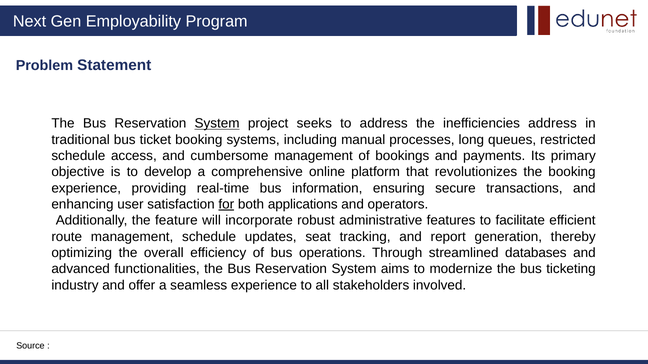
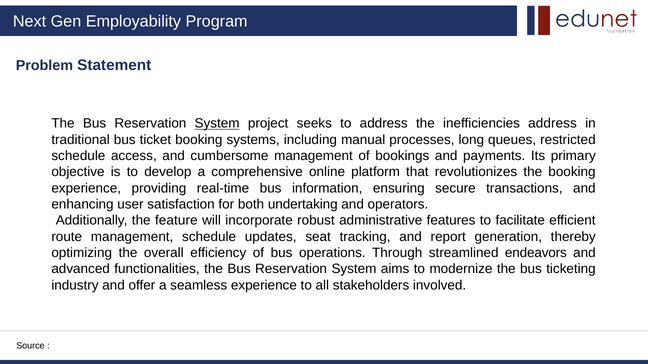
for underline: present -> none (226, 205)
applications: applications -> undertaking (303, 205)
databases: databases -> endeavors (536, 253)
